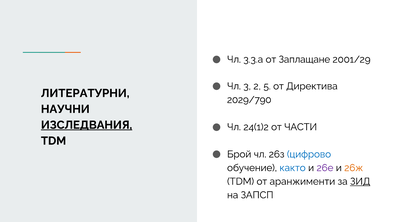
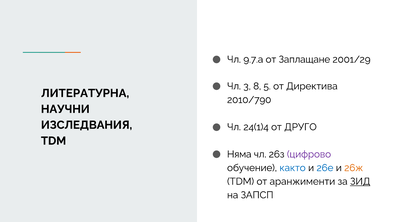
3.3.а: 3.3.а -> 9.7.а (253, 59)
2: 2 -> 8 (257, 86)
ЛИТЕРАТУРНИ: ЛИТЕРАТУРНИ -> ЛИТЕРАТУРНА (85, 93)
2029/790: 2029/790 -> 2010/790 (249, 100)
ИЗСЛЕДВАНИЯ underline: present -> none (87, 125)
24(1)2: 24(1)2 -> 24(1)4 (256, 127)
ЧАСТИ: ЧАСТИ -> ДРУГО (300, 127)
Брой: Брой -> Няма (239, 154)
цифрово colour: blue -> purple (309, 154)
26е colour: purple -> blue (325, 168)
